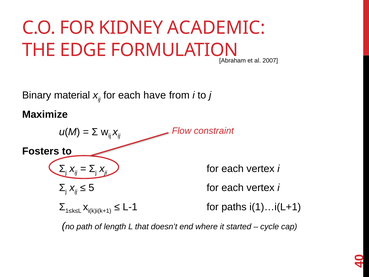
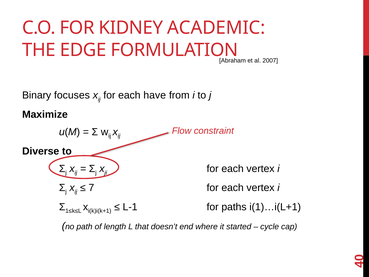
material: material -> focuses (72, 95)
Fosters: Fosters -> Diverse (41, 151)
5: 5 -> 7 (91, 188)
